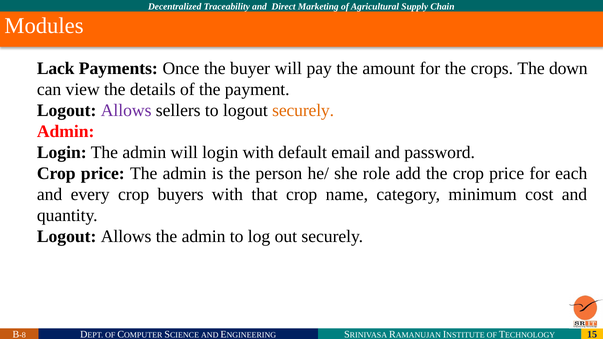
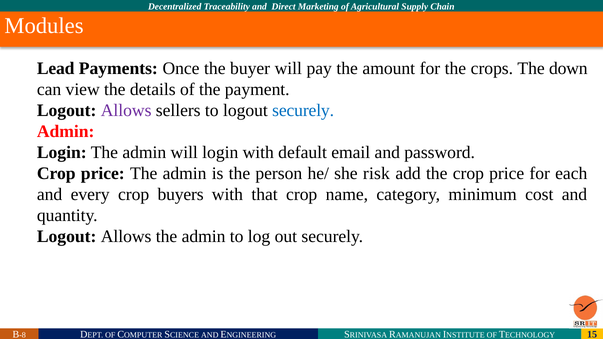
Lack: Lack -> Lead (56, 68)
securely colour: orange -> blue (303, 110)
role: role -> risk (376, 174)
